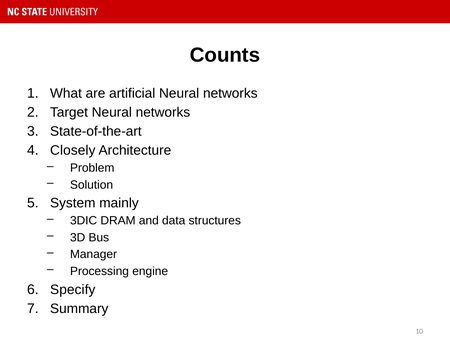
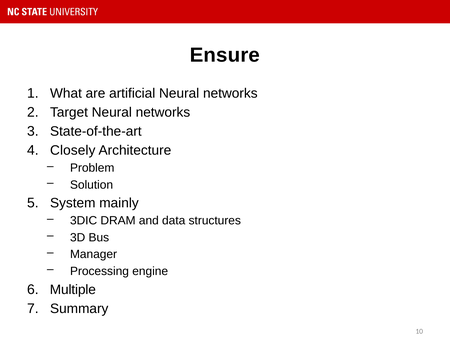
Counts: Counts -> Ensure (225, 55)
Specify: Specify -> Multiple (73, 290)
